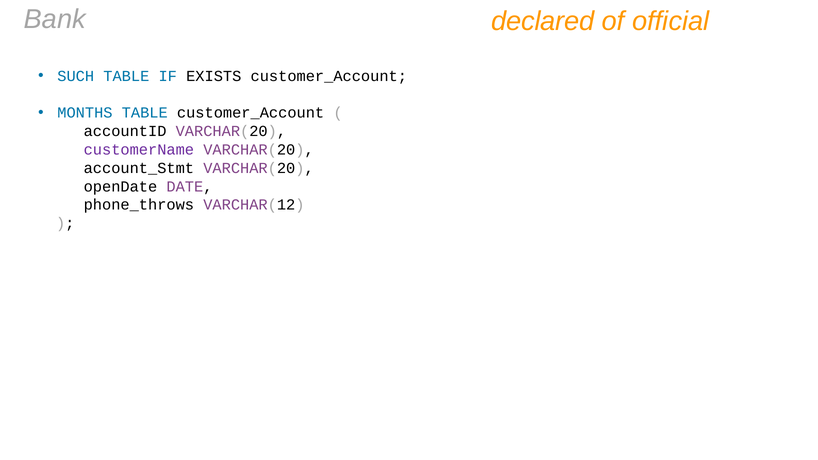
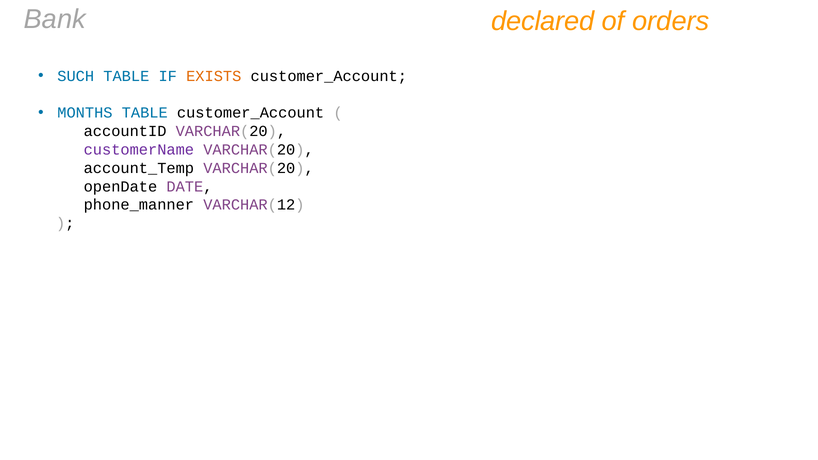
official: official -> orders (671, 21)
EXISTS colour: black -> orange (214, 76)
account_Stmt: account_Stmt -> account_Temp (139, 168)
phone_throws: phone_throws -> phone_manner (139, 205)
